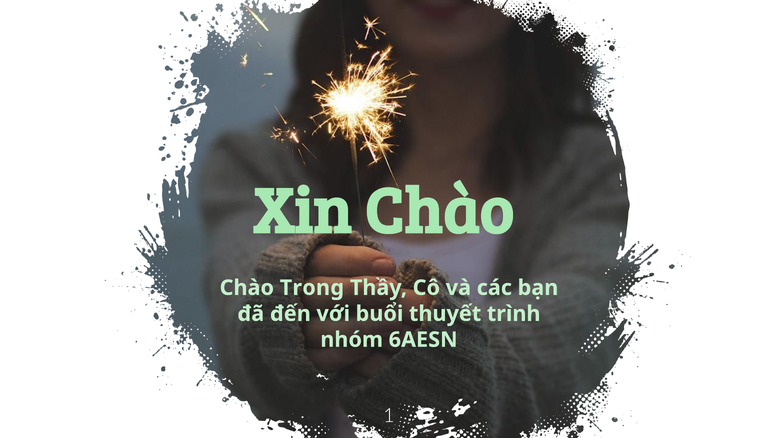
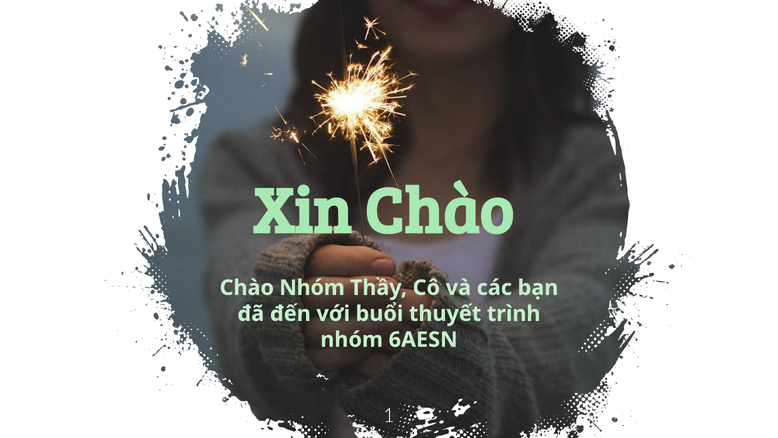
Chào Trong: Trong -> Nhóm (312, 288)
